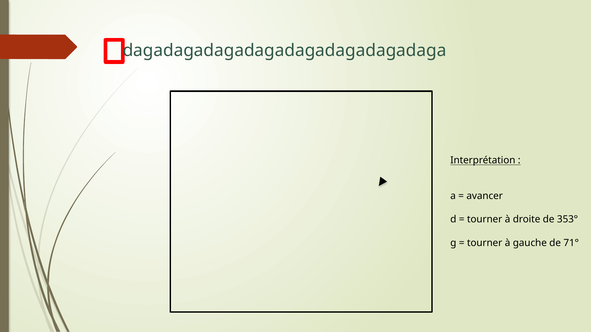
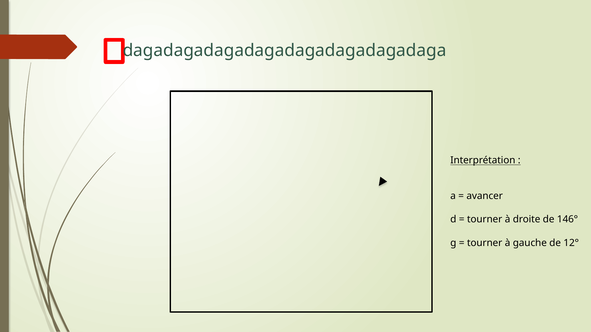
353°: 353° -> 146° (568, 220)
71°: 71° -> 12° (571, 243)
